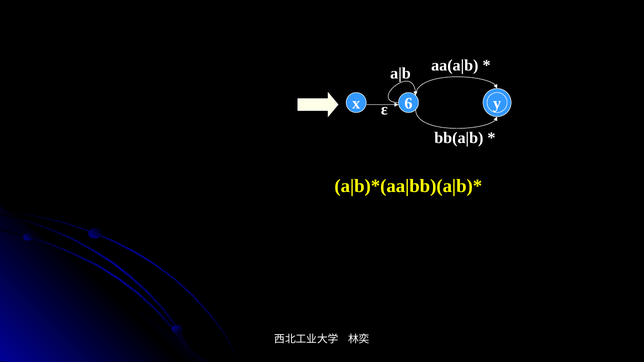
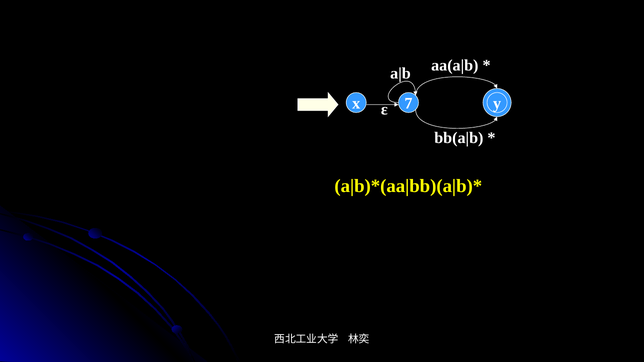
6: 6 -> 7 (408, 104)
